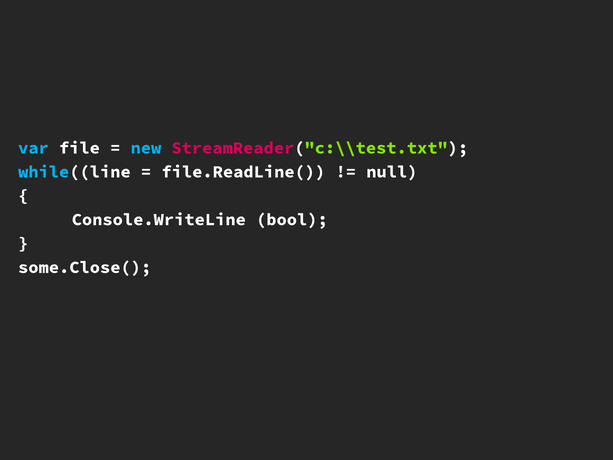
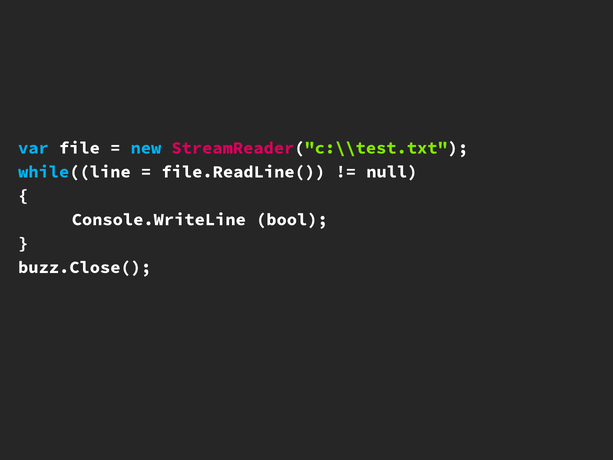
some.Close(: some.Close( -> buzz.Close( (85, 267)
